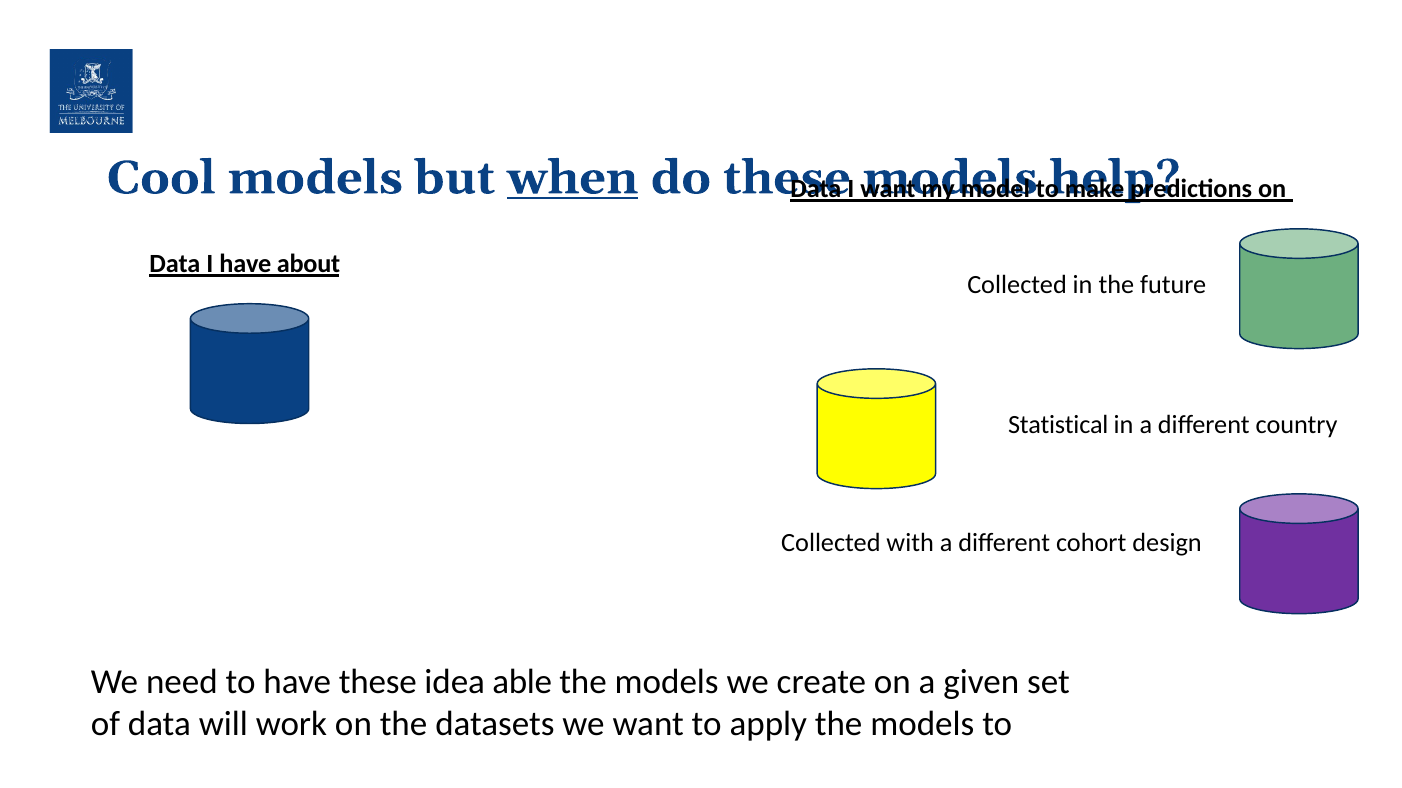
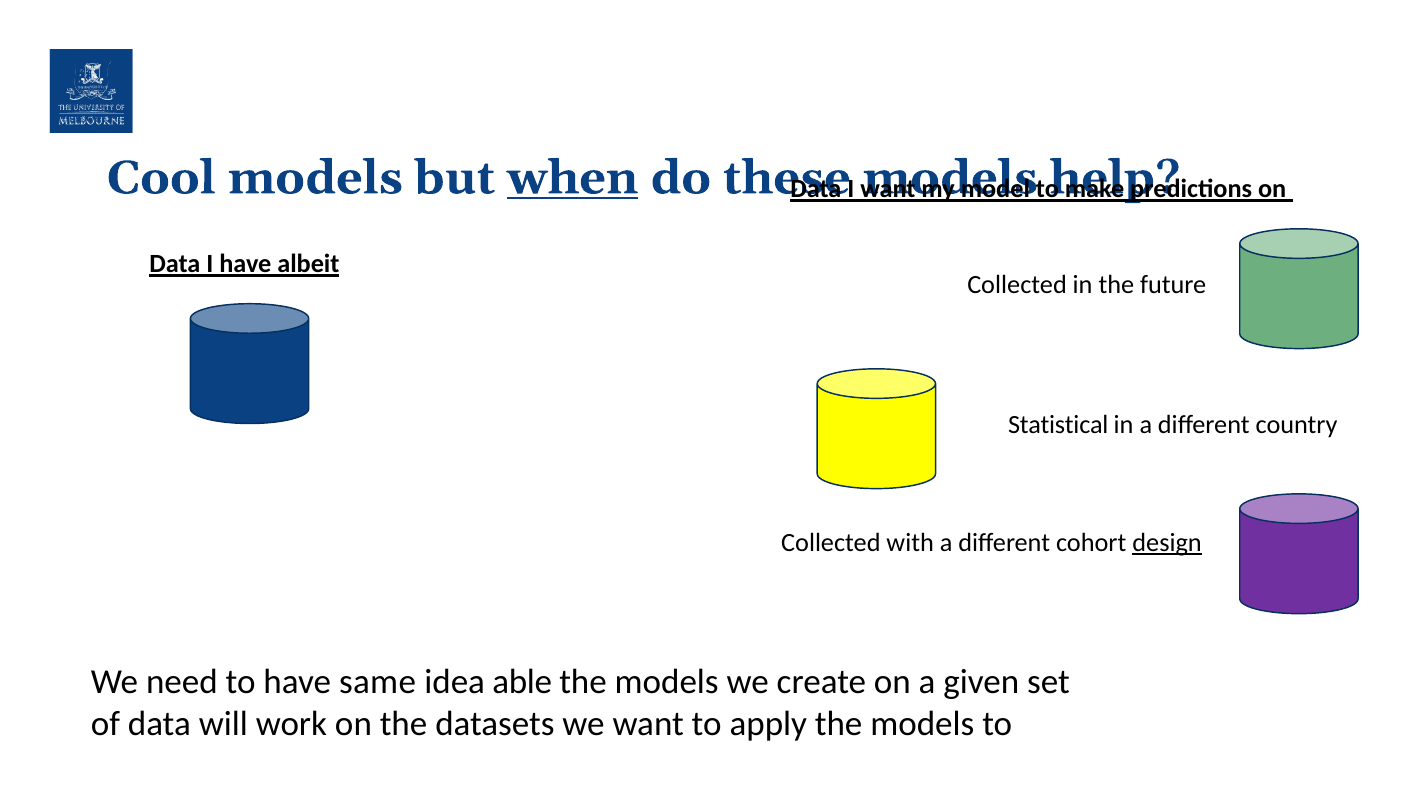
about: about -> albeit (308, 264)
design underline: none -> present (1167, 543)
have these: these -> same (378, 683)
